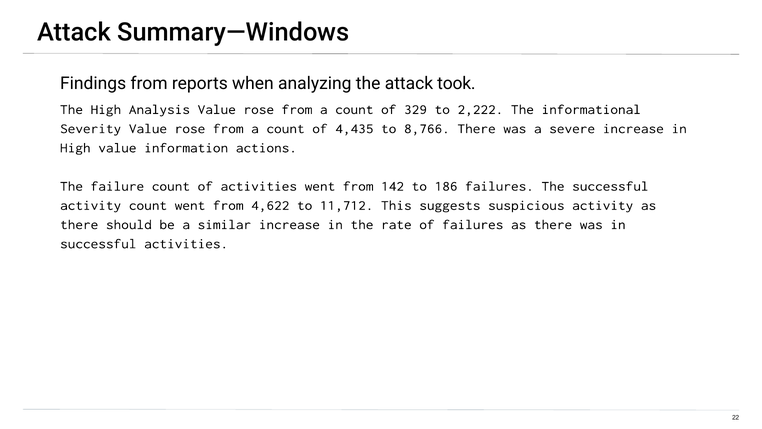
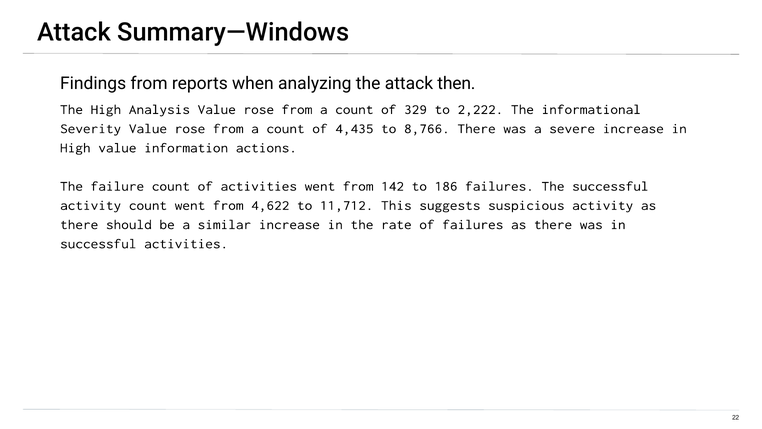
took: took -> then (456, 83)
